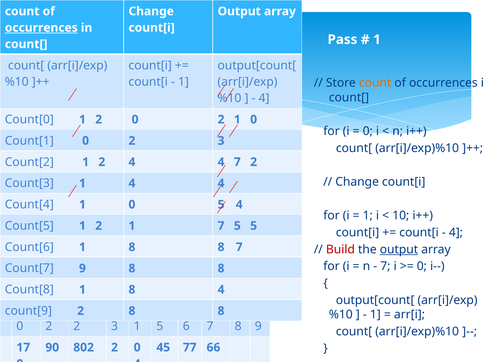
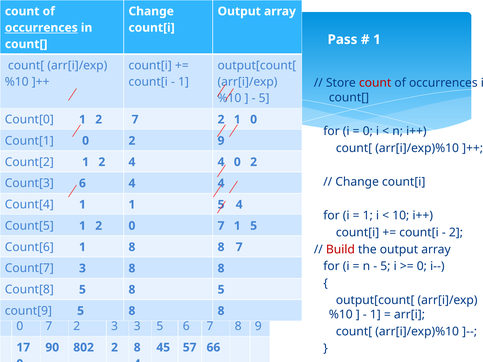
count colour: orange -> red (375, 83)
4: 4 -> 5 (264, 98)
1 2 0: 0 -> 7 (135, 120)
0 2 3: 3 -> 9 (221, 141)
4 7: 7 -> 0 (237, 162)
Count[3 1: 1 -> 6 (82, 183)
Count[4 1 0: 0 -> 1 (132, 205)
1 2 1: 1 -> 0 (132, 226)
7 5: 5 -> 1 (237, 226)
4: 4 -> 2 (456, 233)
output underline: present -> none (399, 250)
7: 7 -> 5 (385, 266)
Count[7 9: 9 -> 3 (82, 269)
Count[8 1: 1 -> 5 (82, 290)
8 4: 4 -> 5 (221, 290)
count[9 2: 2 -> 5 (81, 311)
2: 2 -> 7 (49, 326)
3 1: 1 -> 3 (137, 326)
802 2 0: 0 -> 8 (137, 348)
77: 77 -> 57 (190, 348)
